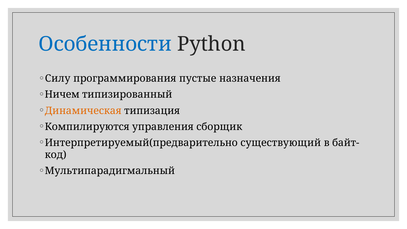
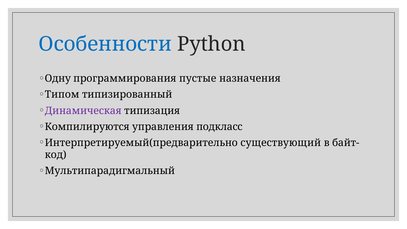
Силу: Силу -> Одну (58, 79)
Ничем: Ничем -> Типом (62, 95)
Динамическая colour: orange -> purple (83, 111)
сборщик: сборщик -> подкласс (219, 127)
